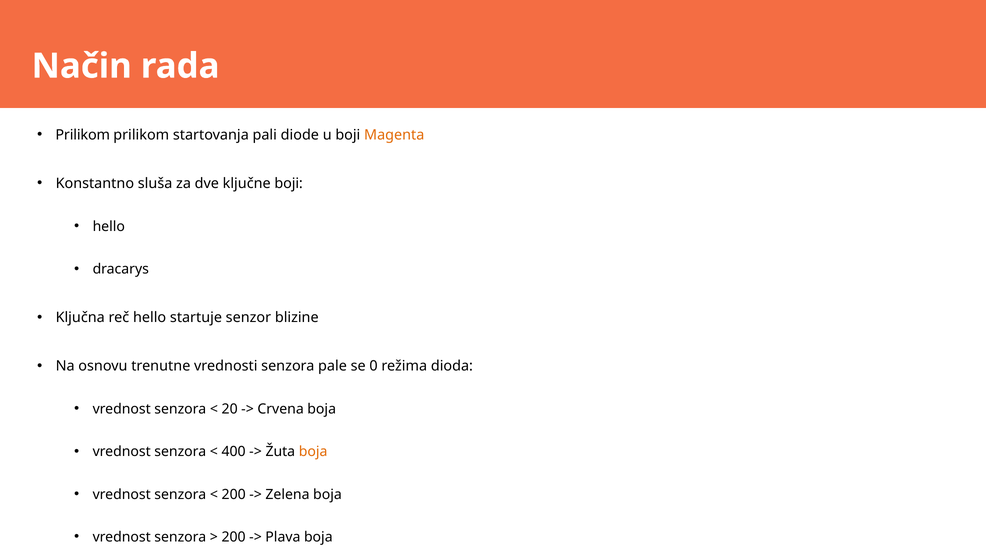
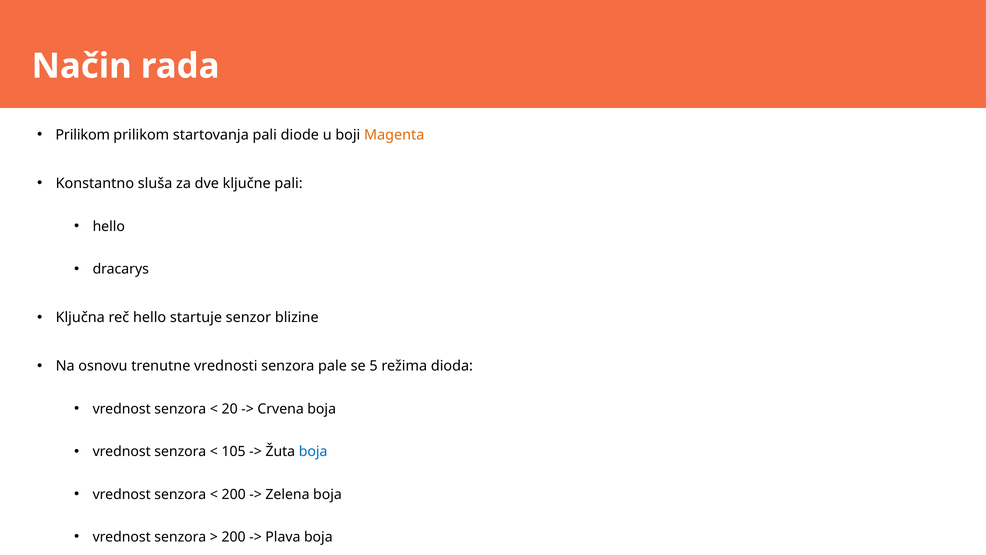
ključne boji: boji -> pali (289, 183)
0: 0 -> 5 (374, 366)
400: 400 -> 105 (234, 451)
boja colour: orange -> blue (313, 451)
